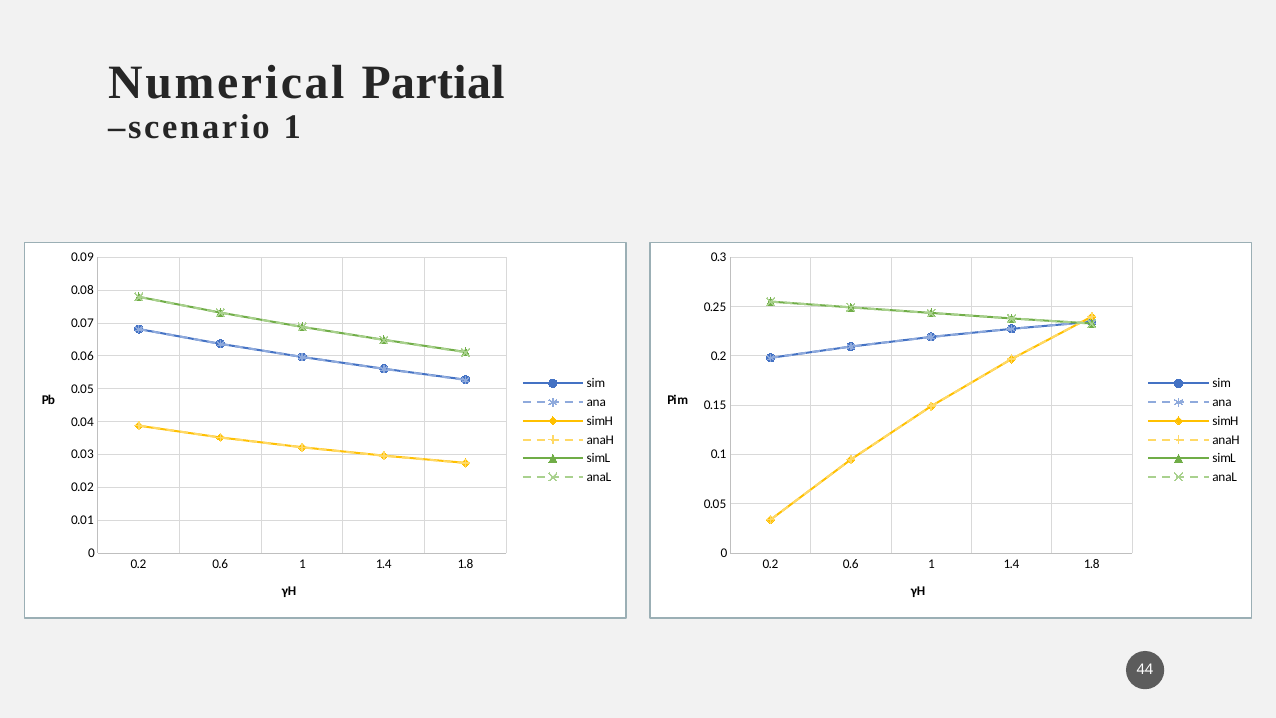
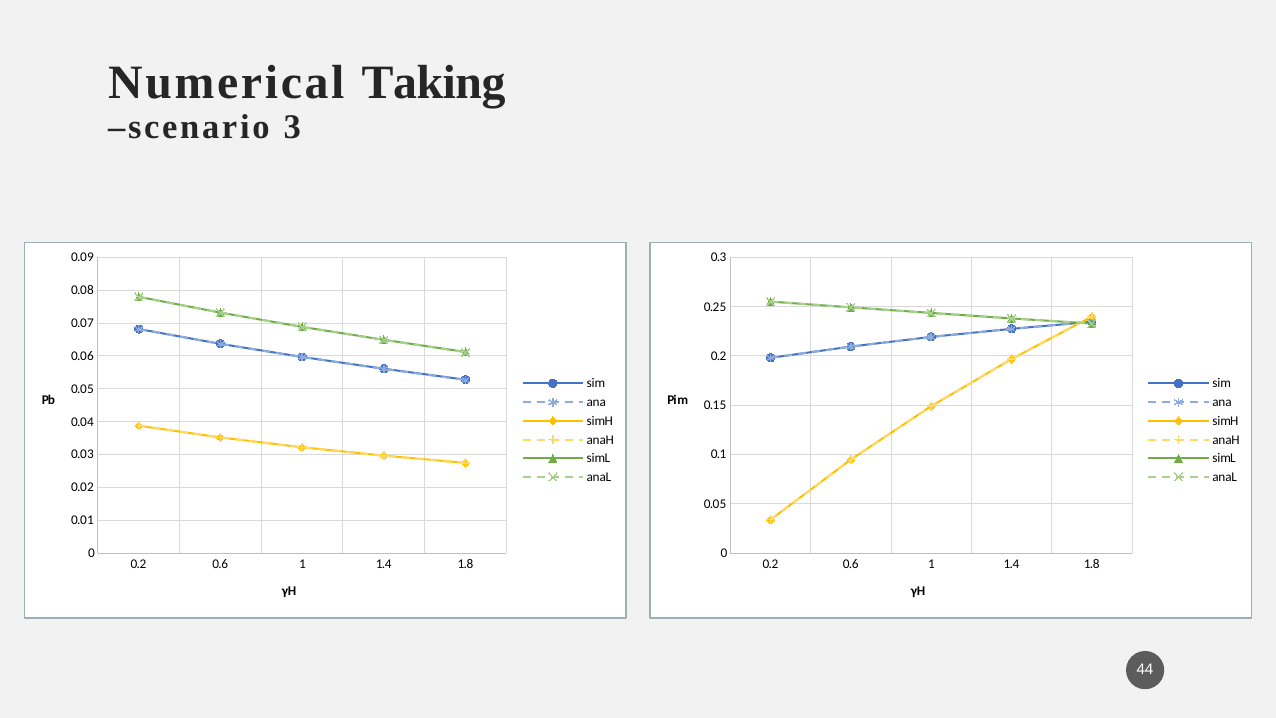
Partial: Partial -> Taking (434, 83)
scenario 1: 1 -> 3 (292, 128)
